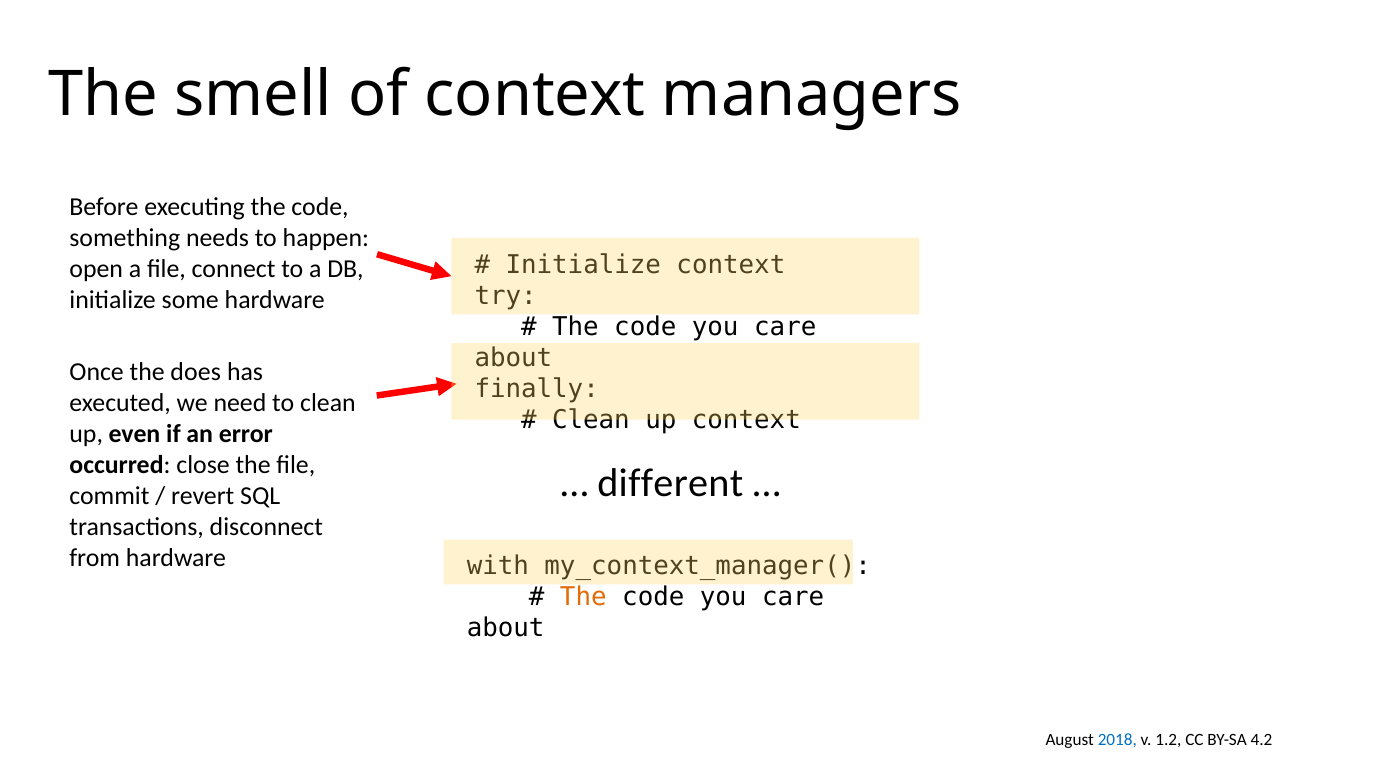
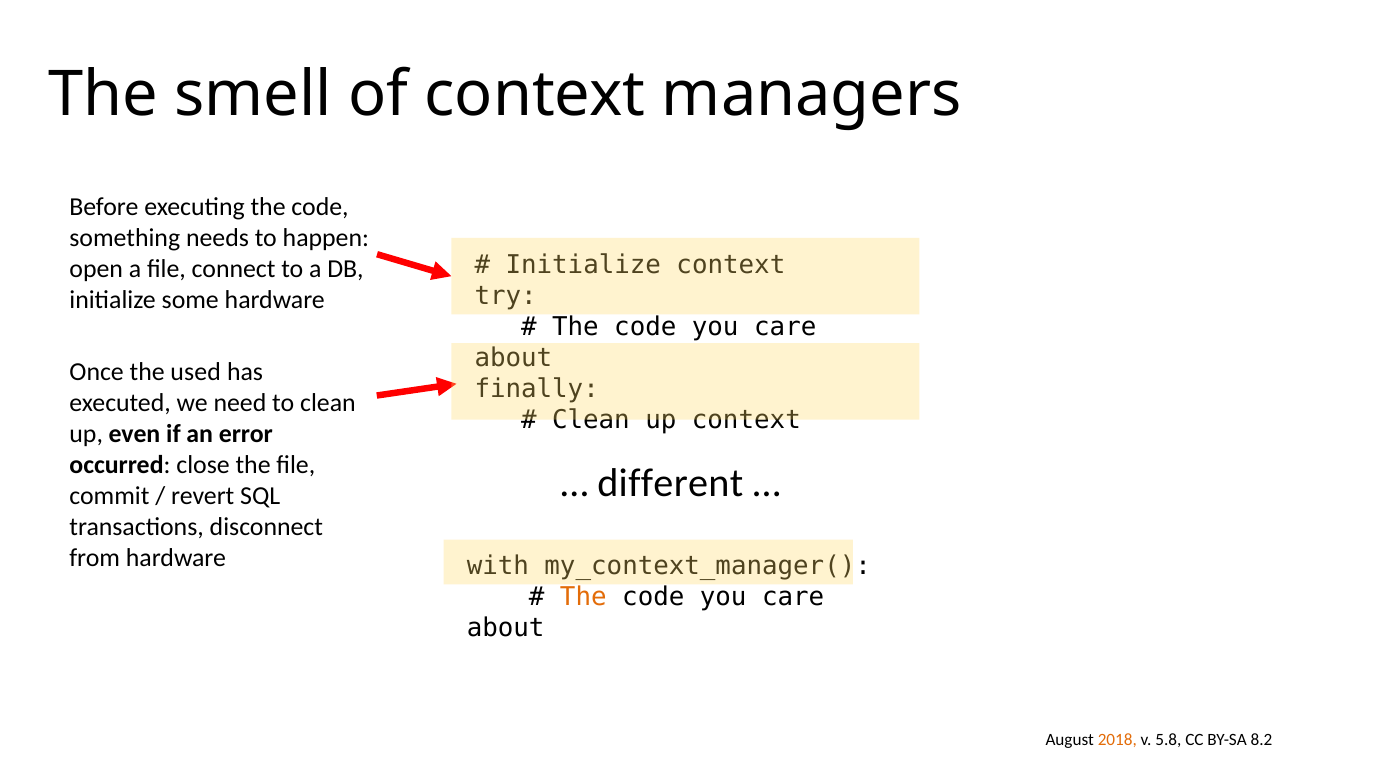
does: does -> used (196, 373)
2018 colour: blue -> orange (1117, 740)
1.2: 1.2 -> 5.8 (1168, 740)
4.2: 4.2 -> 8.2 (1261, 740)
